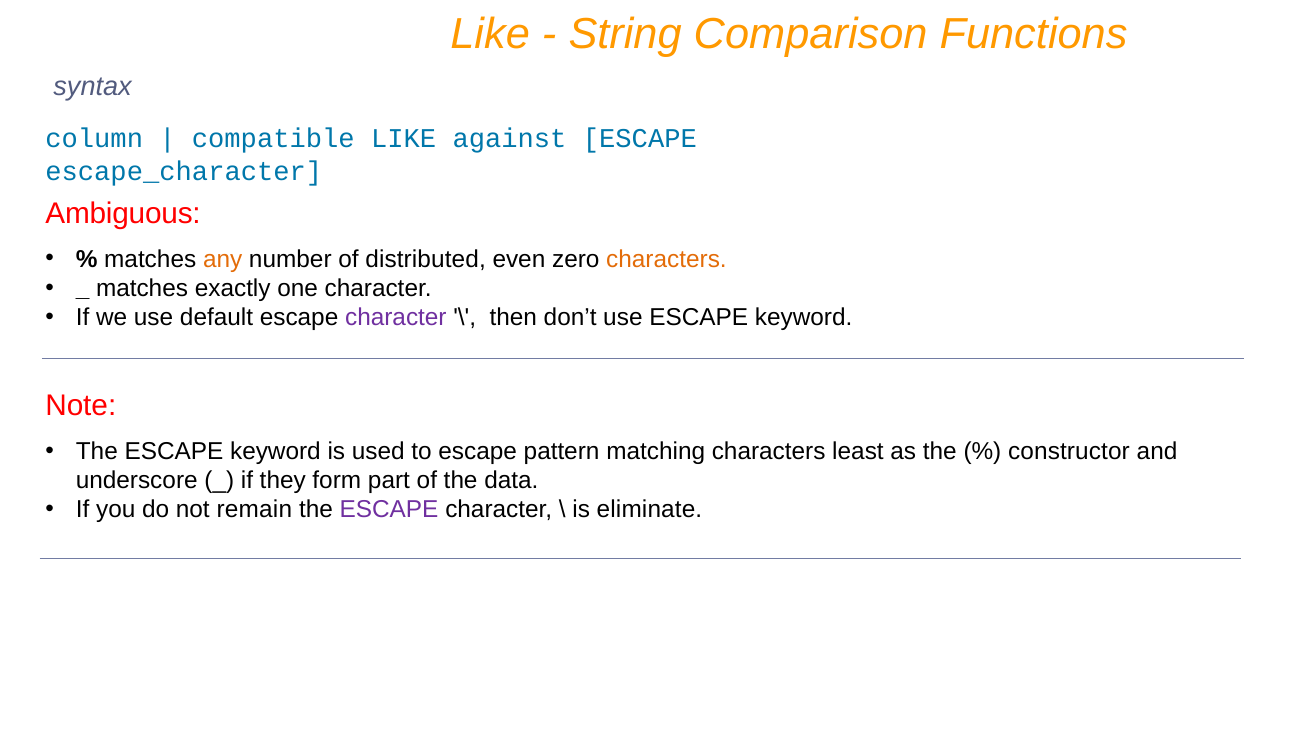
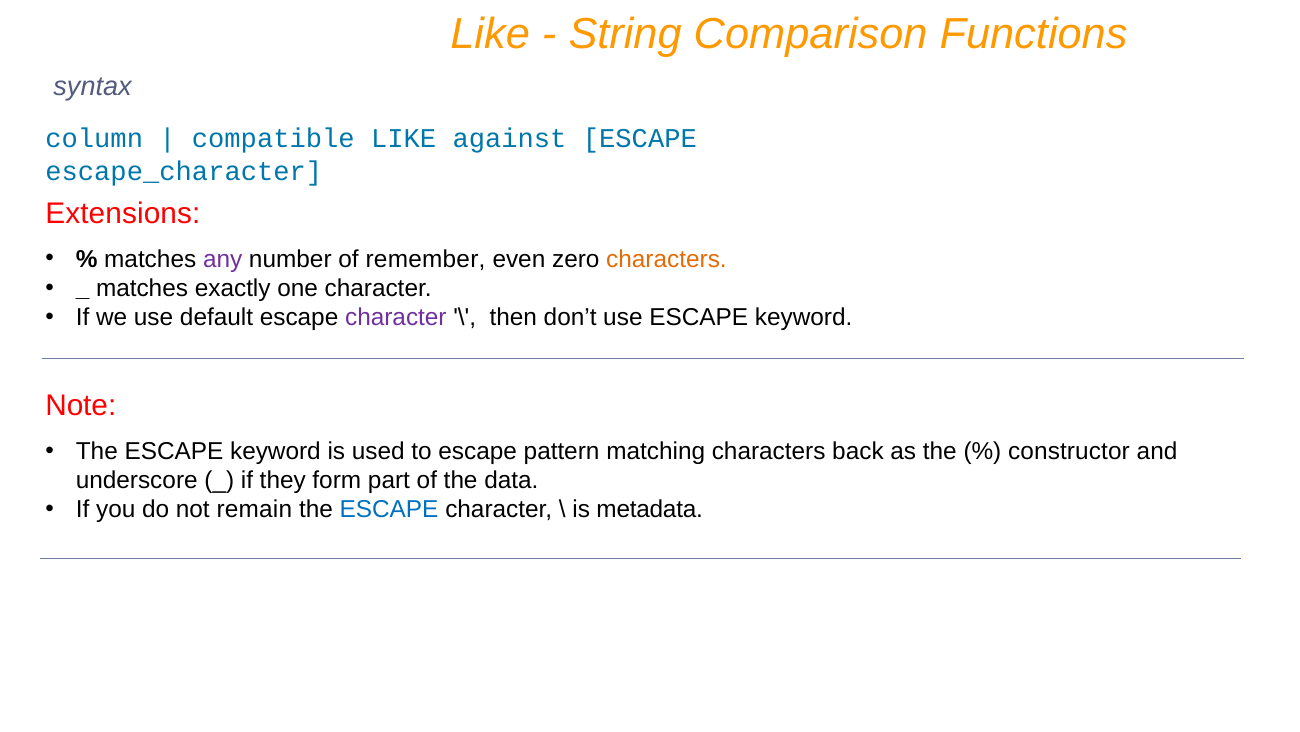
Ambiguous: Ambiguous -> Extensions (123, 214)
any colour: orange -> purple (223, 259)
distributed: distributed -> remember (426, 259)
least: least -> back (858, 451)
ESCAPE colour: purple -> blue (389, 509)
eliminate: eliminate -> metadata (650, 509)
